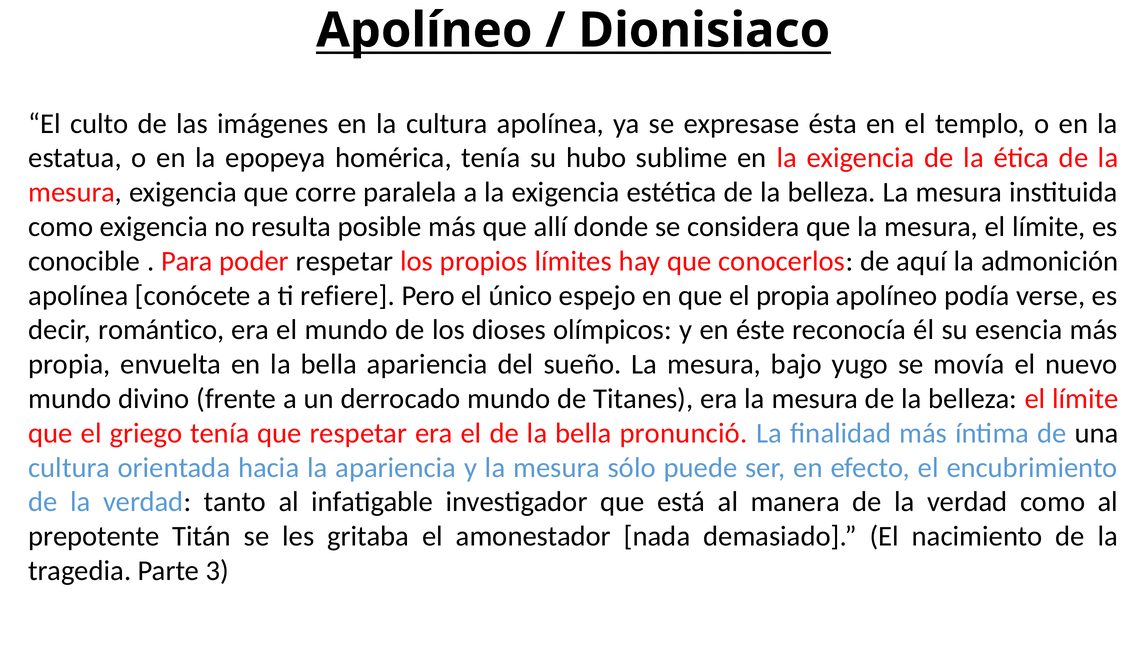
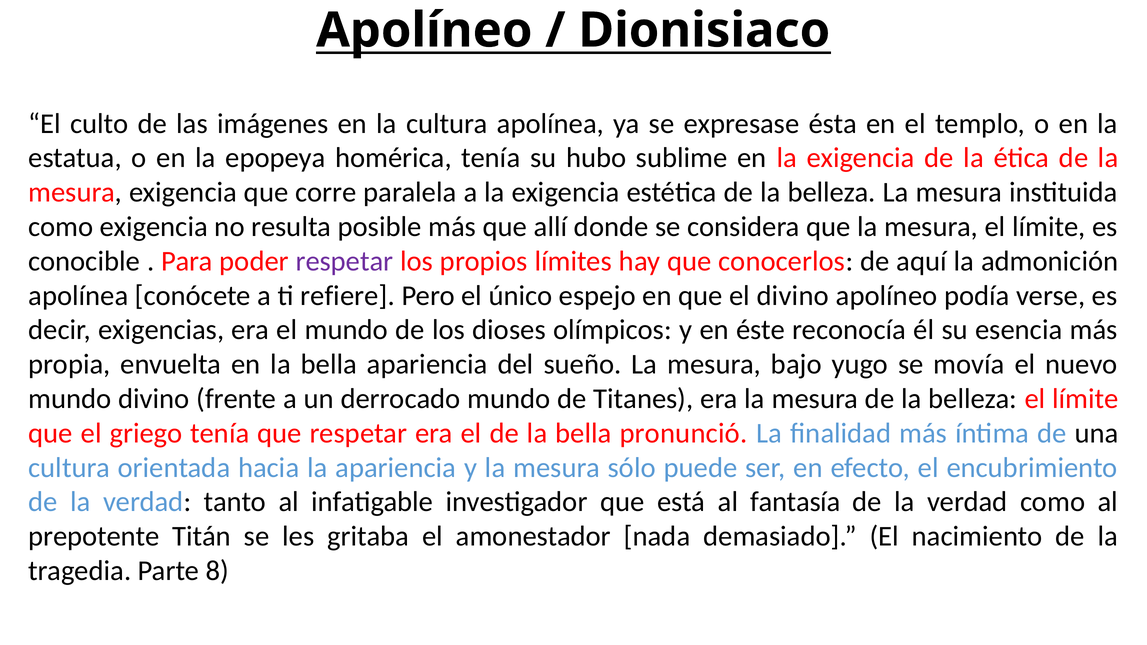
respetar colour: black -> purple (345, 261)
el propia: propia -> divino (793, 296)
romántico: romántico -> exigencias (161, 330)
manera: manera -> fantasía (795, 502)
3: 3 -> 8 (217, 571)
